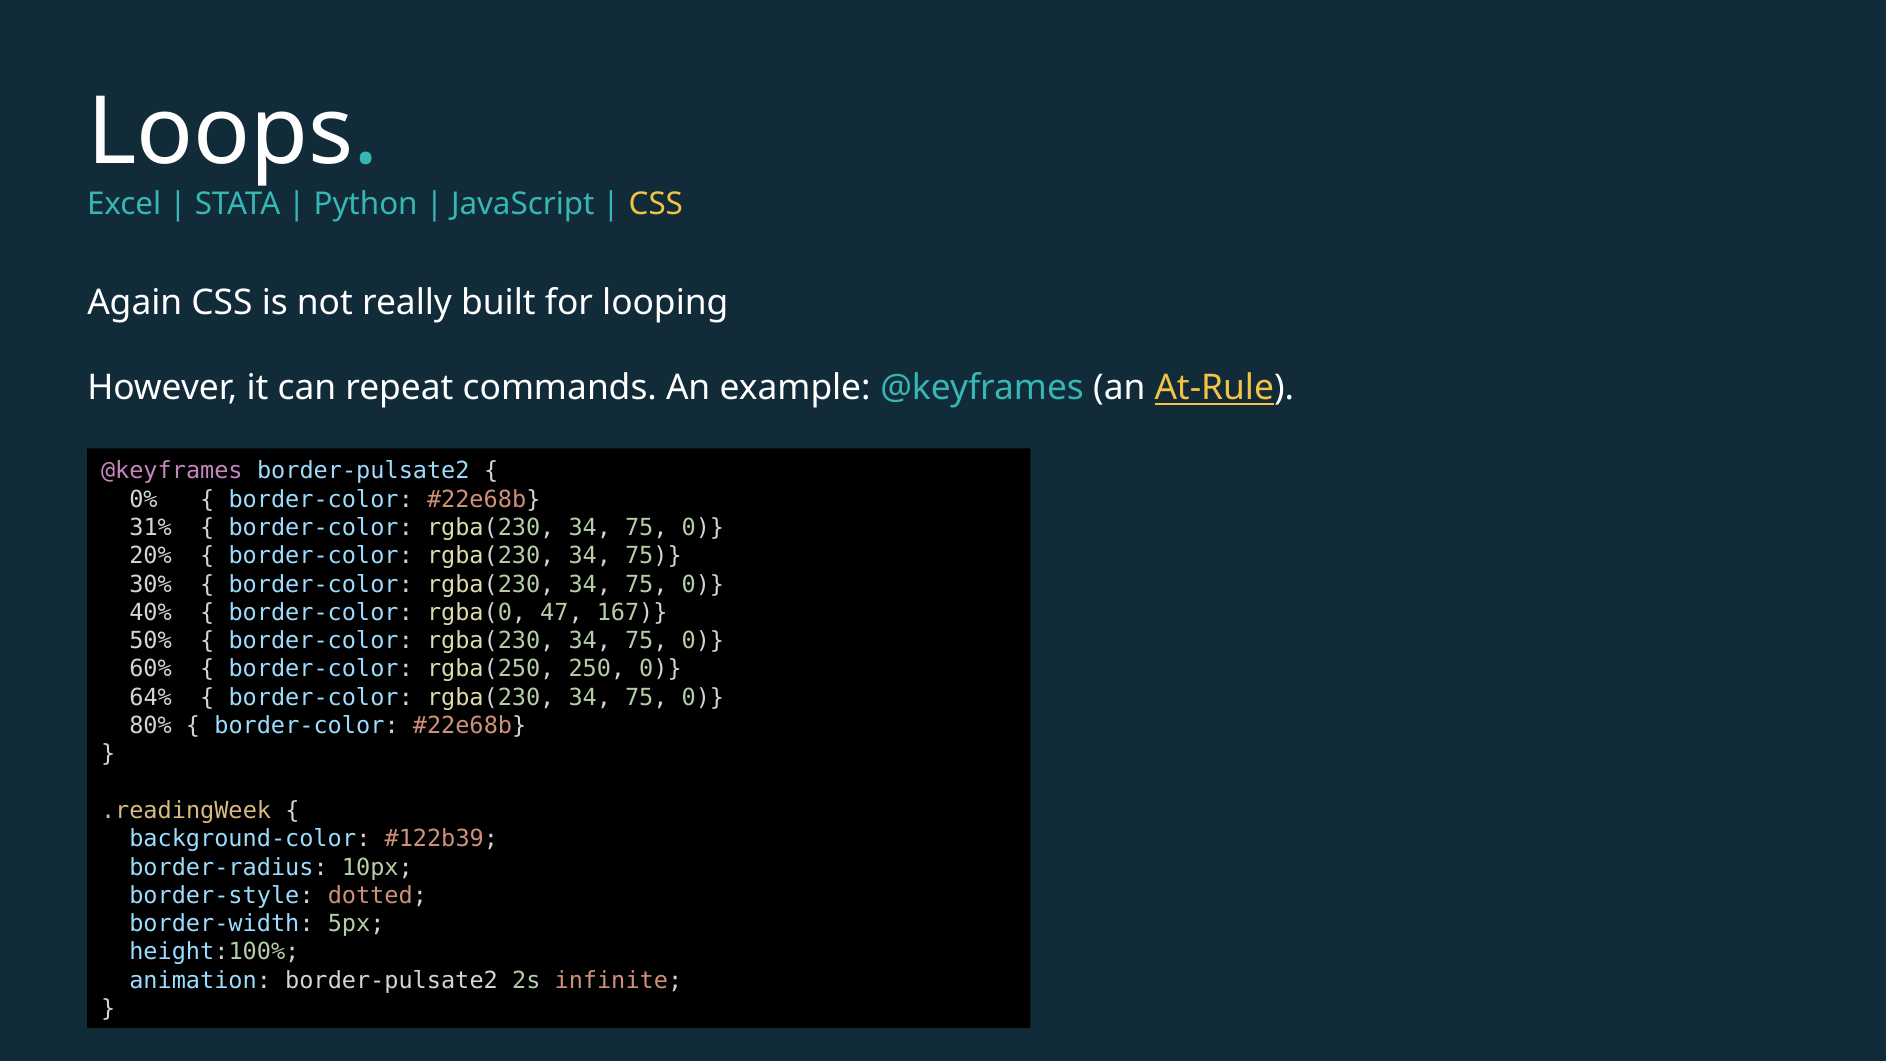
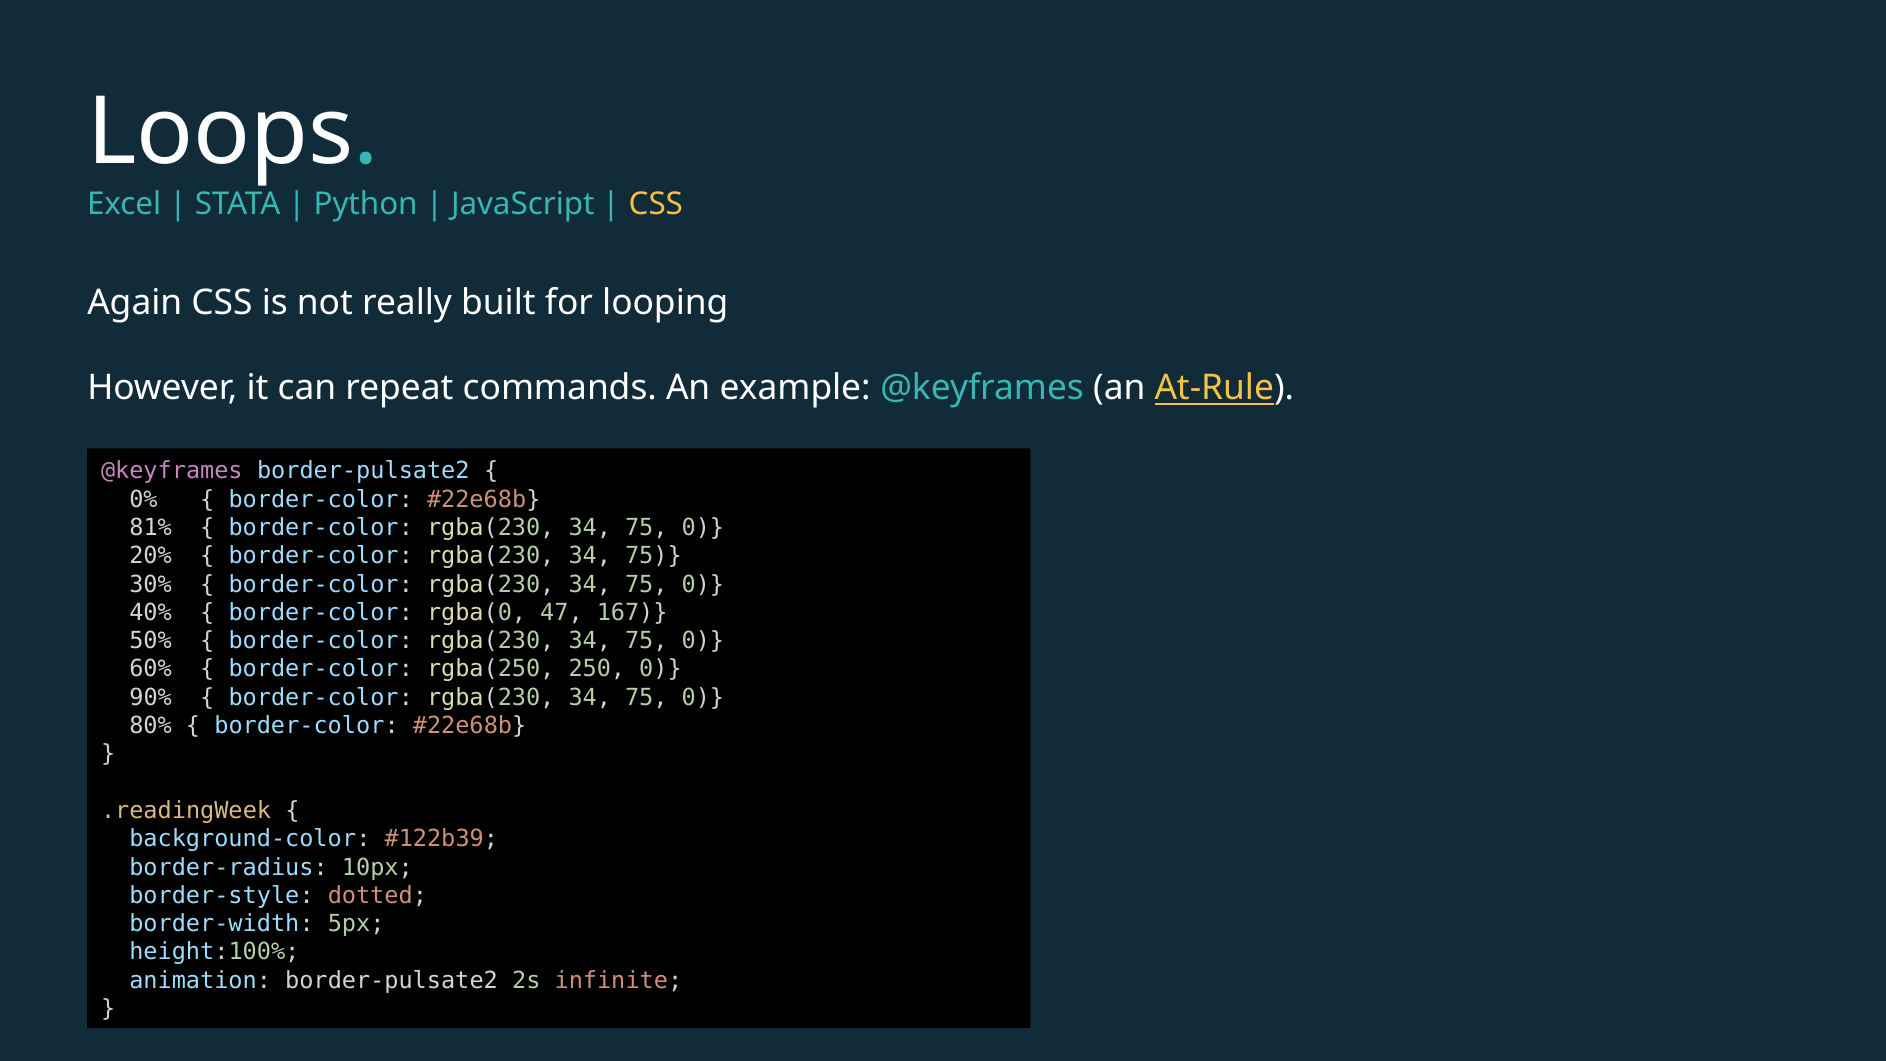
31%: 31% -> 81% (151, 528)
64%: 64% -> 90% (151, 697)
